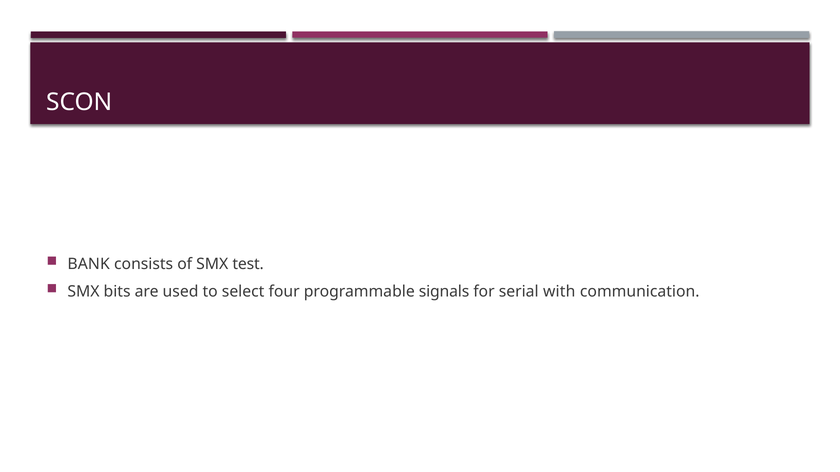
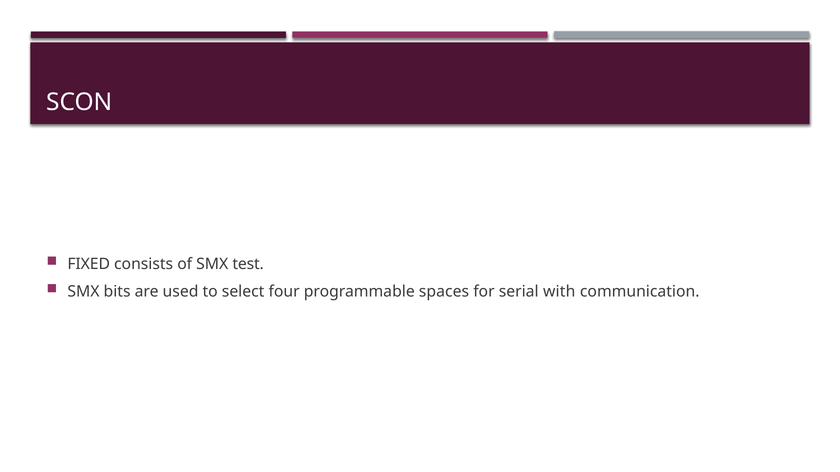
BANK: BANK -> FIXED (89, 264)
signals: signals -> spaces (444, 292)
